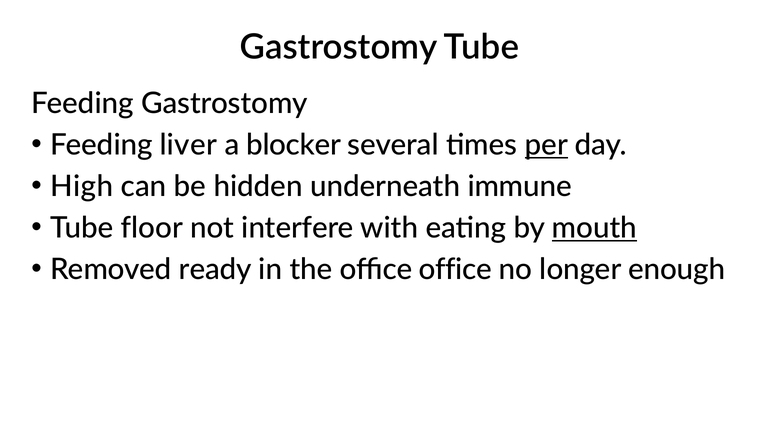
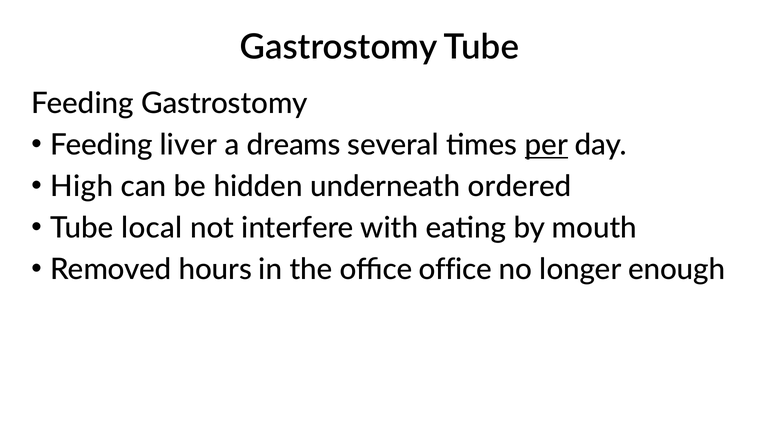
blocker: blocker -> dreams (294, 145)
immune: immune -> ordered (520, 187)
floor: floor -> local (152, 228)
mouth underline: present -> none (594, 228)
ready: ready -> hours (215, 269)
